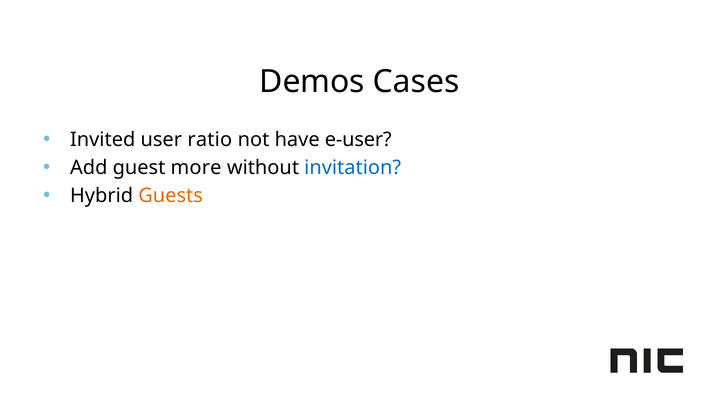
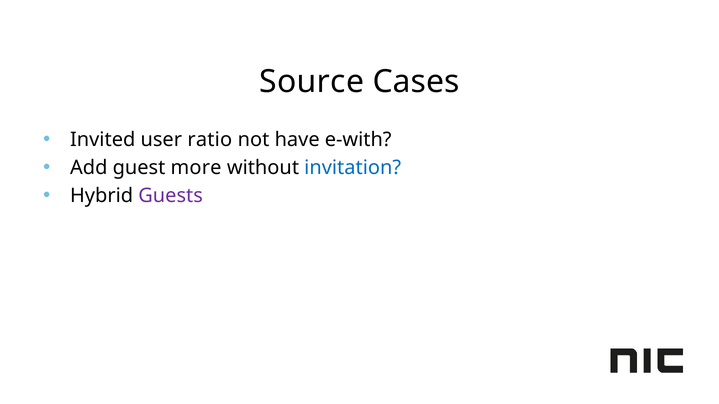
Demos: Demos -> Source (312, 82)
e-user: e-user -> e-with (358, 140)
Guests colour: orange -> purple (171, 196)
